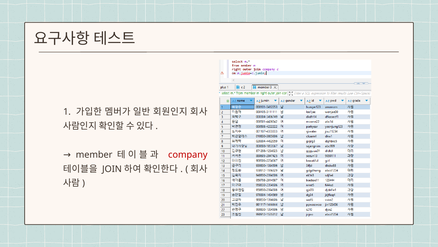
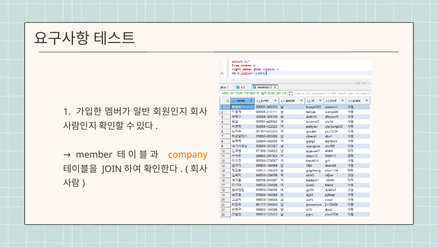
company colour: red -> orange (188, 154)
